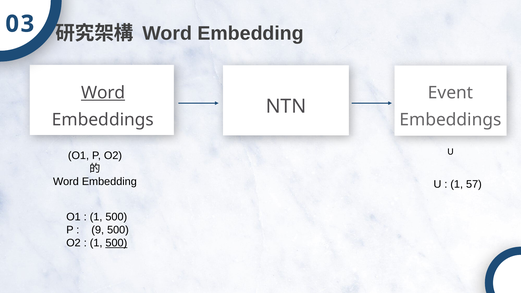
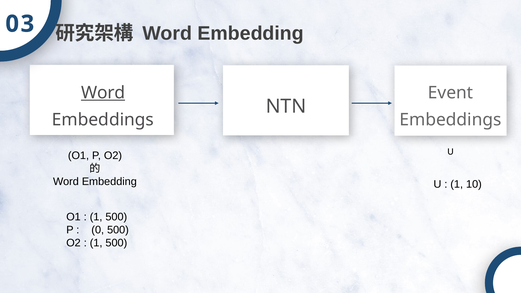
57: 57 -> 10 (474, 184)
9: 9 -> 0 (98, 230)
500 underline: present -> none (116, 243)
